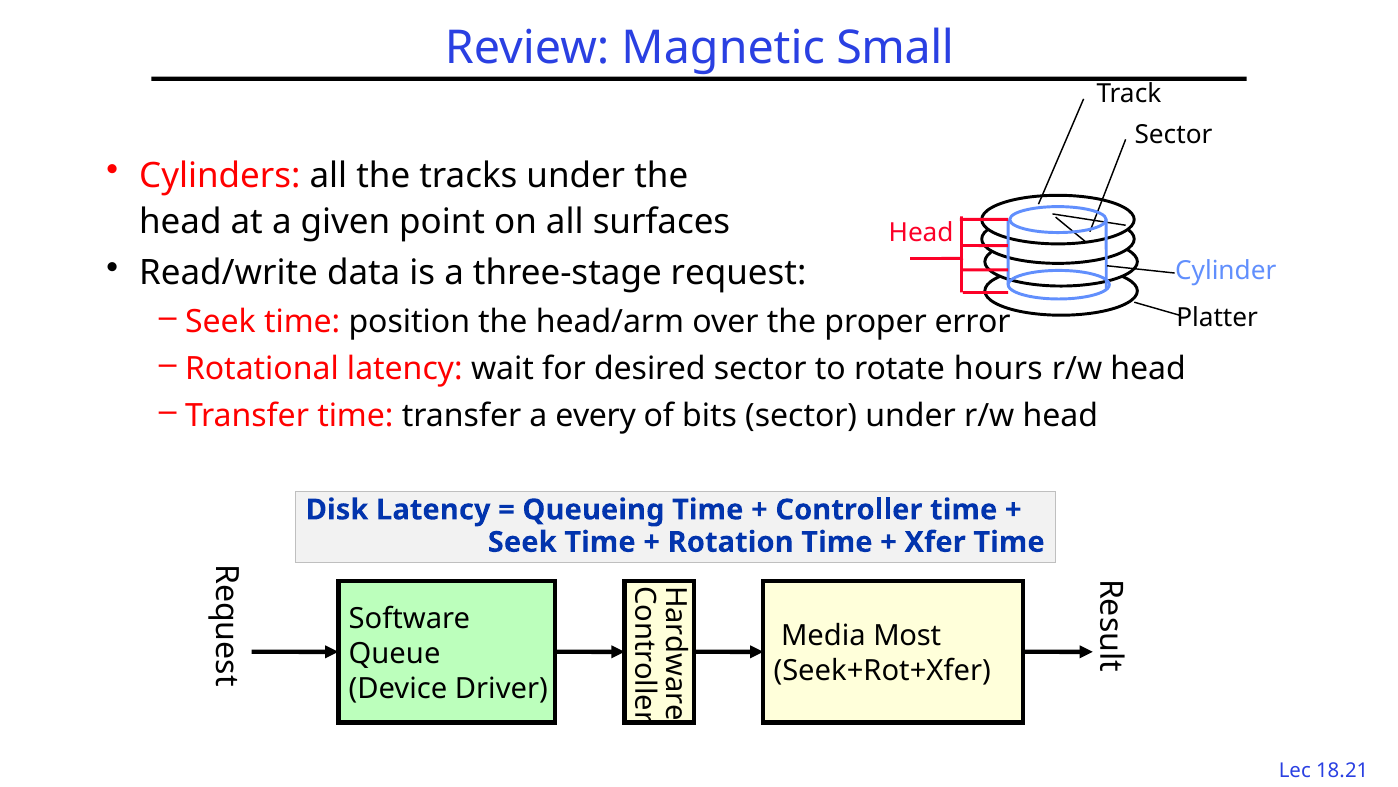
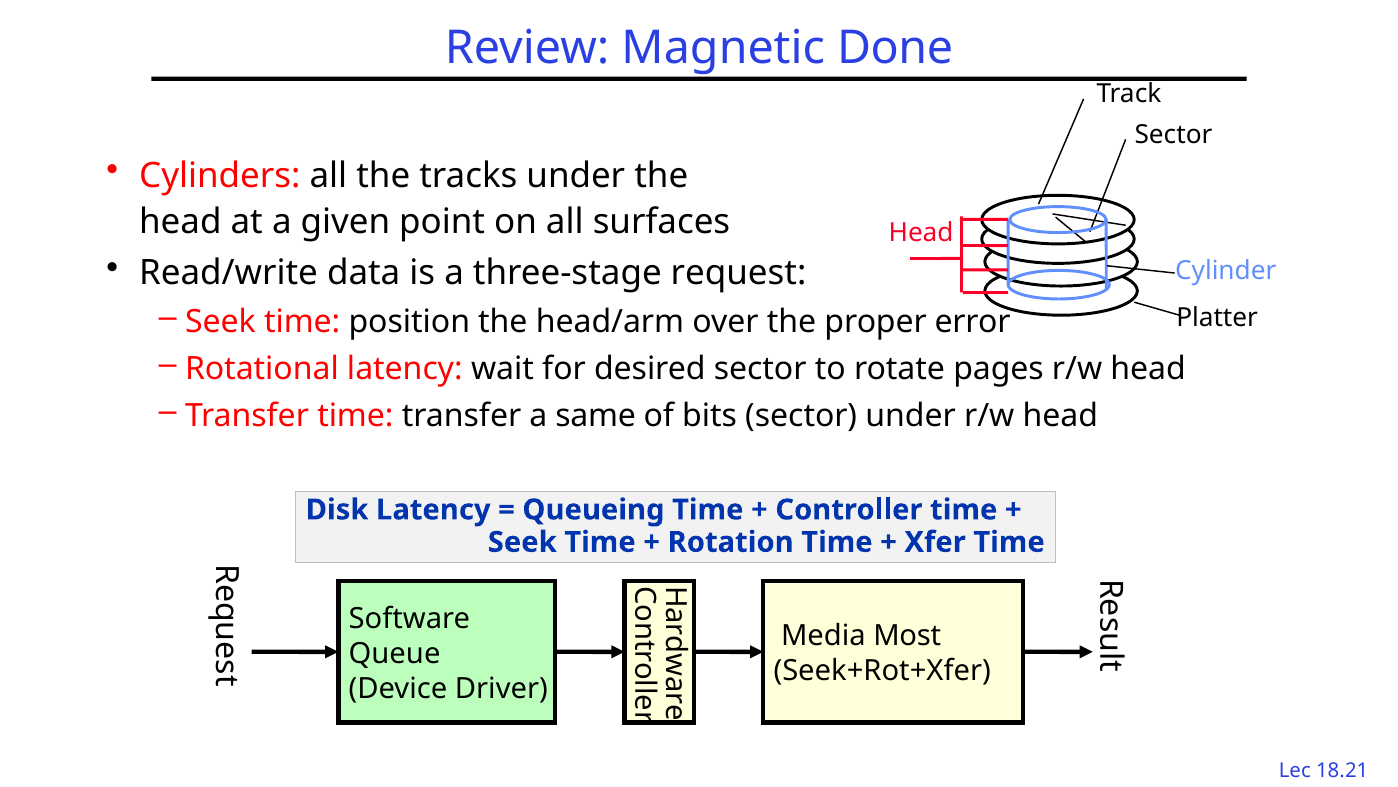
Small: Small -> Done (895, 48)
hours: hours -> pages (999, 369)
every: every -> same (596, 416)
